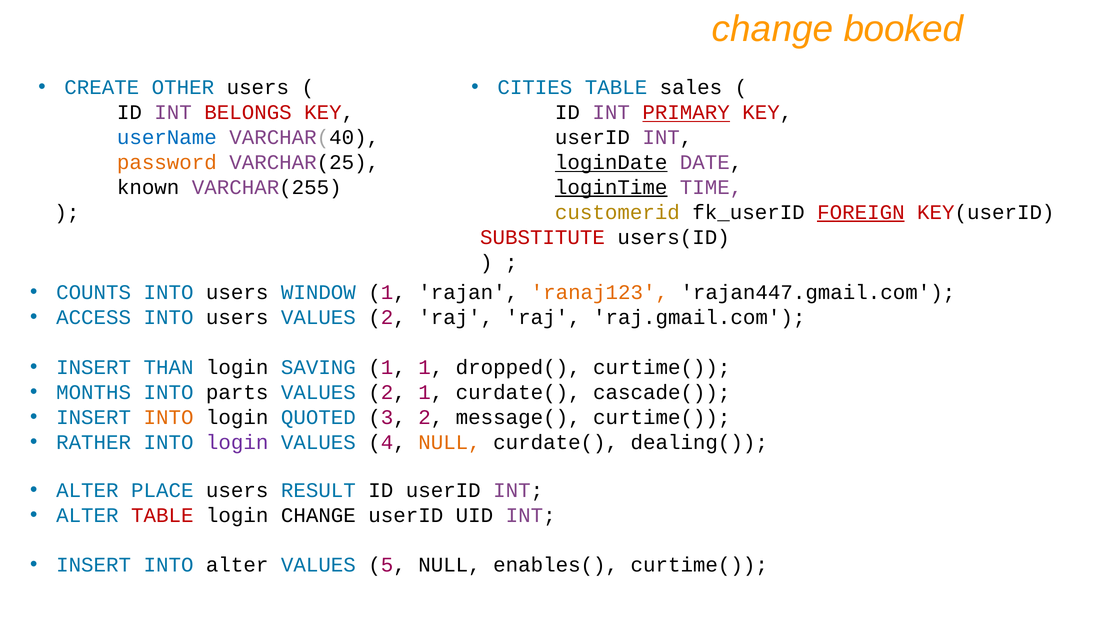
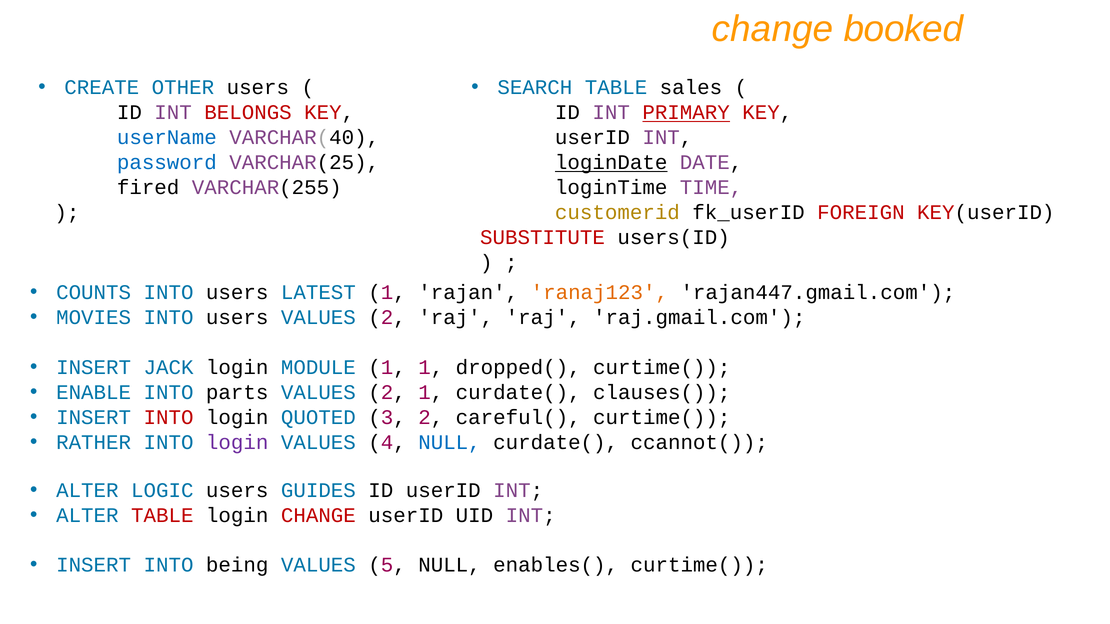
CITIES: CITIES -> SEARCH (535, 88)
password colour: orange -> blue (167, 163)
known: known -> fired (148, 188)
loginTime underline: present -> none (611, 188)
FOREIGN underline: present -> none (861, 212)
WINDOW: WINDOW -> LATEST (318, 293)
ACCESS: ACCESS -> MOVIES (94, 318)
THAN: THAN -> JACK (169, 368)
SAVING: SAVING -> MODULE (318, 368)
MONTHS: MONTHS -> ENABLE (94, 393)
cascade(: cascade( -> clauses( (662, 393)
INTO colour: orange -> red (169, 418)
message(: message( -> careful( (518, 418)
NULL colour: orange -> blue (449, 443)
dealing(: dealing( -> ccannot( (699, 443)
PLACE: PLACE -> LOGIC (162, 491)
RESULT: RESULT -> GUIDES (318, 491)
CHANGE colour: black -> red (318, 516)
INTO alter: alter -> being (237, 565)
